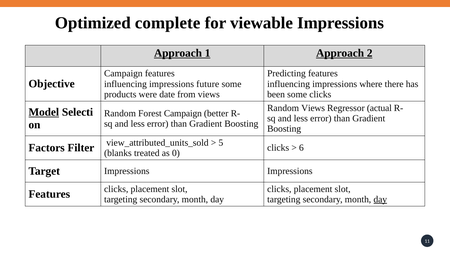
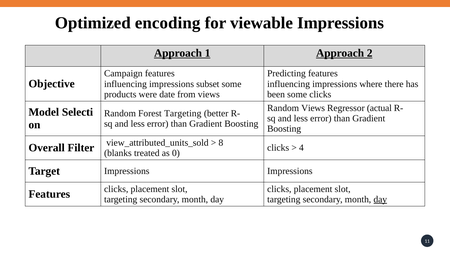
complete: complete -> encoding (168, 23)
future: future -> subset (208, 84)
Model underline: present -> none (44, 112)
Forest Campaign: Campaign -> Targeting (183, 113)
Factors: Factors -> Overall (47, 148)
5: 5 -> 8 (221, 143)
6: 6 -> 4 (301, 148)
